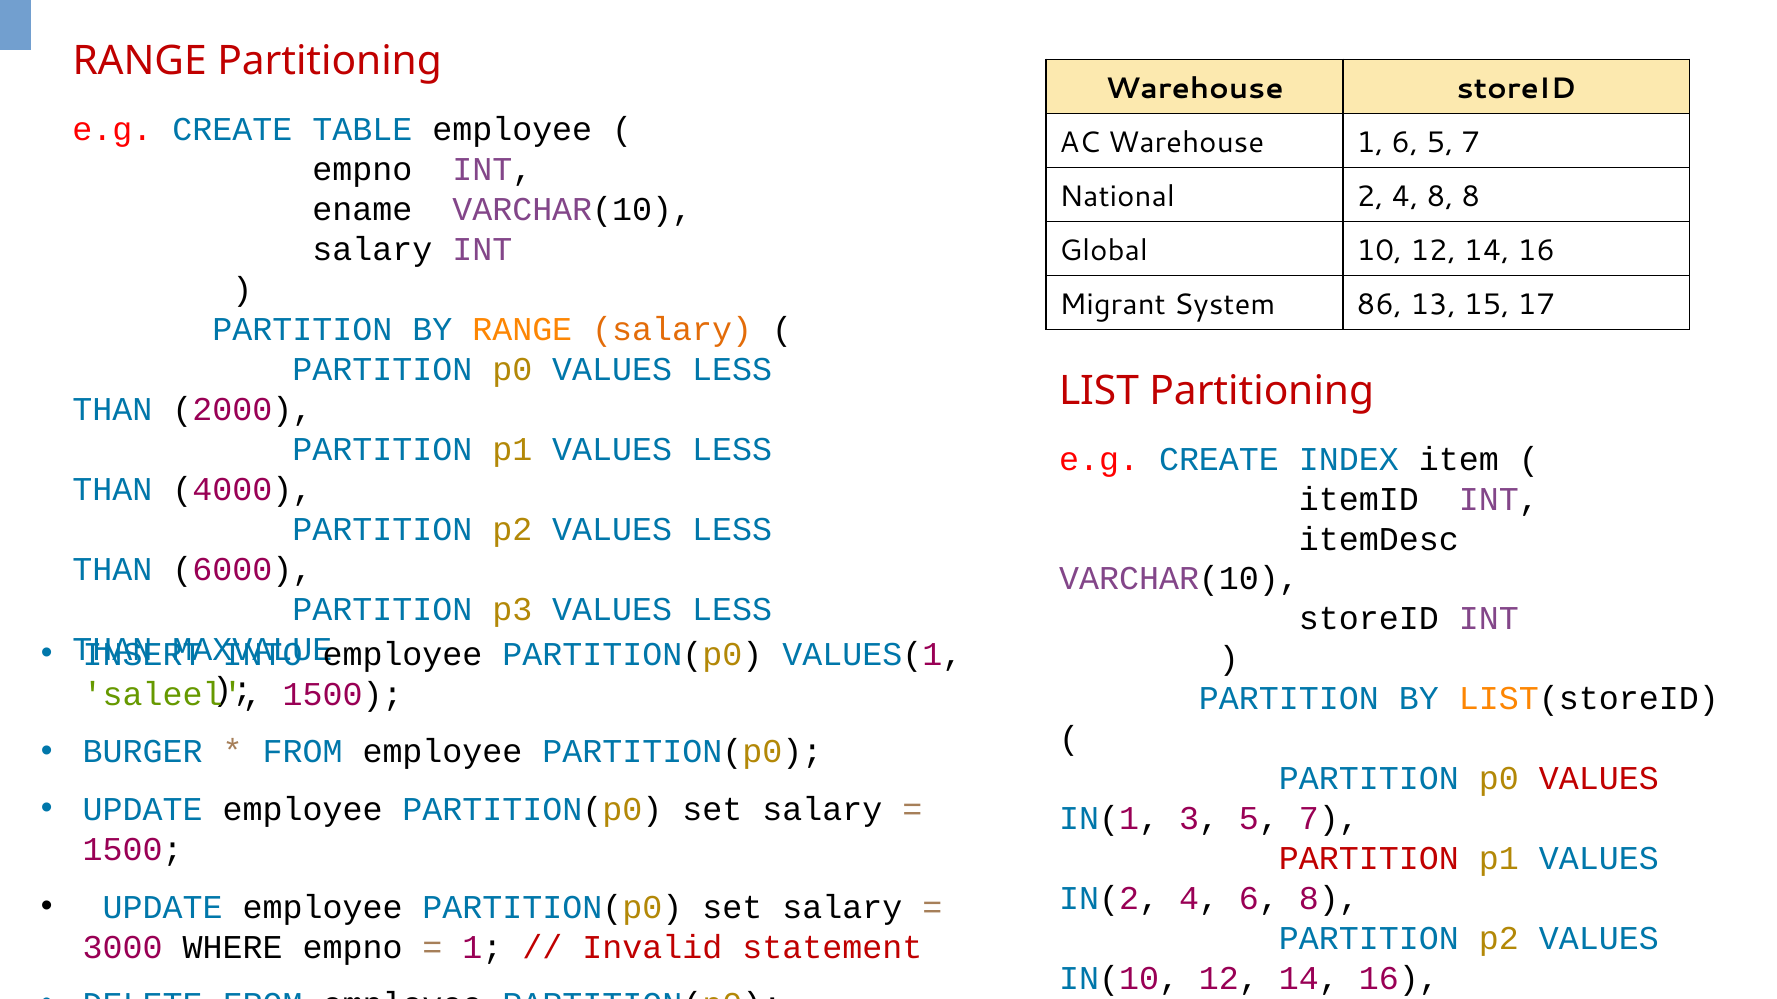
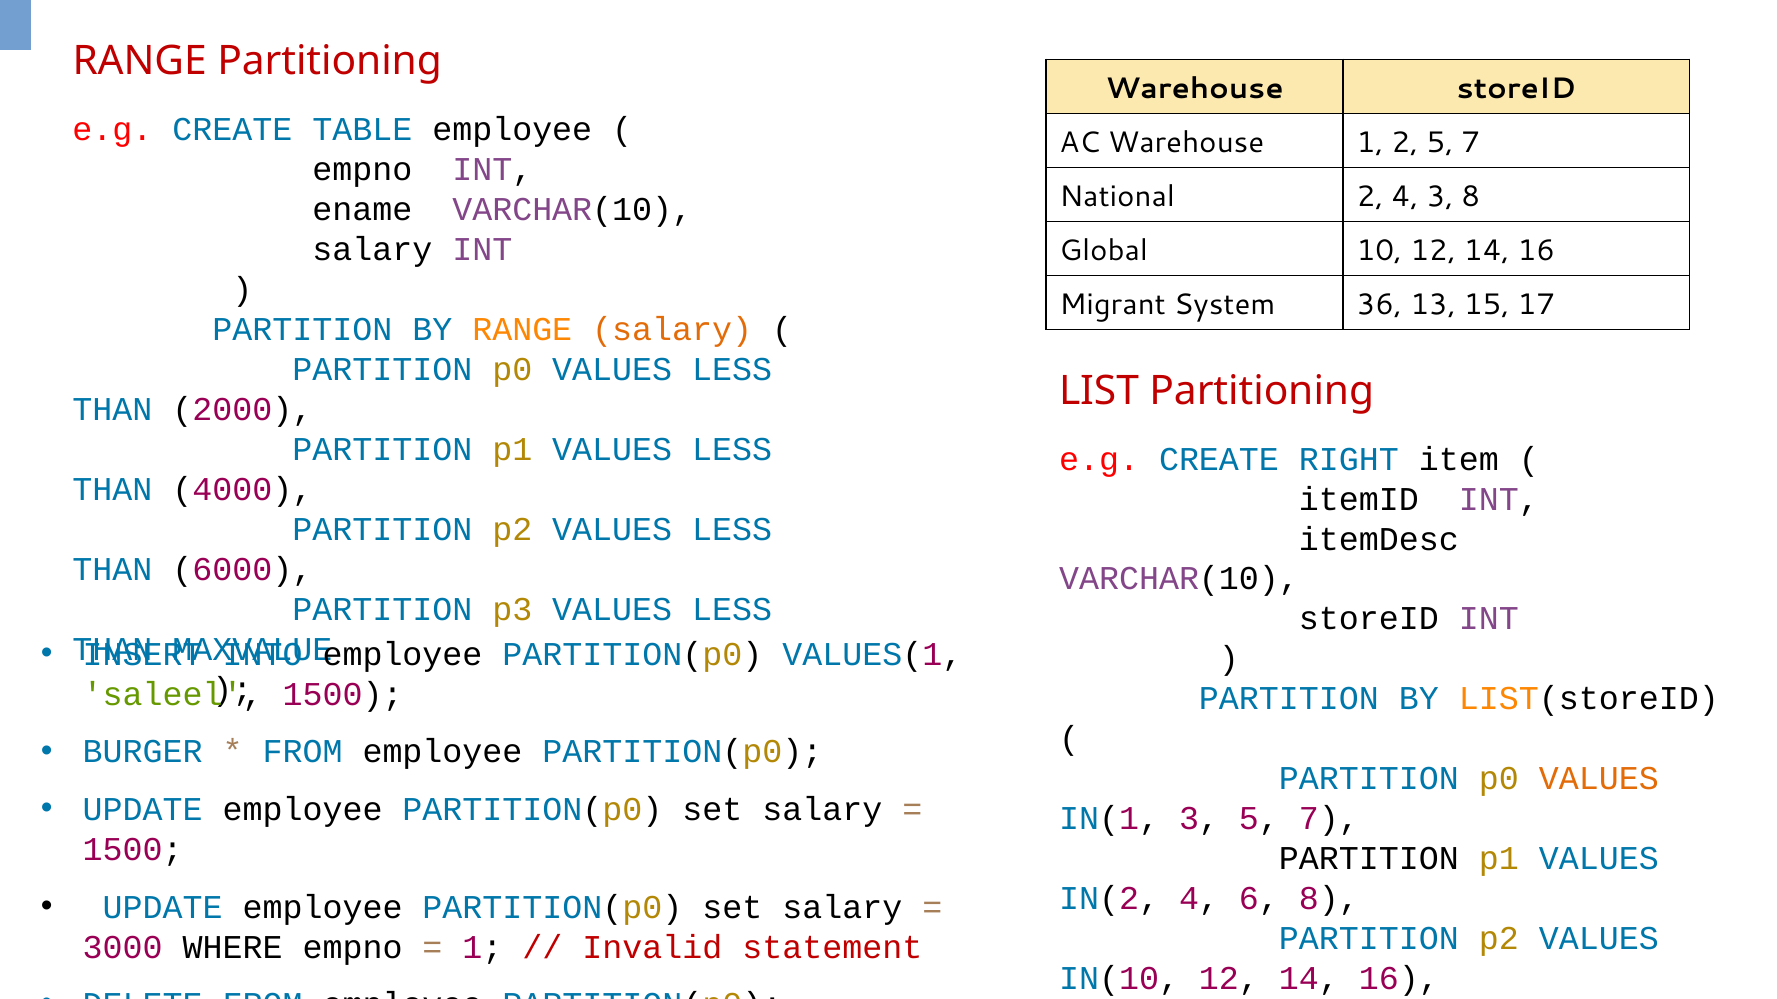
1 6: 6 -> 2 (1405, 143)
4 8: 8 -> 3 (1440, 197)
86: 86 -> 36 (1379, 305)
INDEX: INDEX -> RIGHT (1349, 459)
VALUES colour: red -> orange (1599, 779)
PARTITION colour: red -> black (1369, 859)
